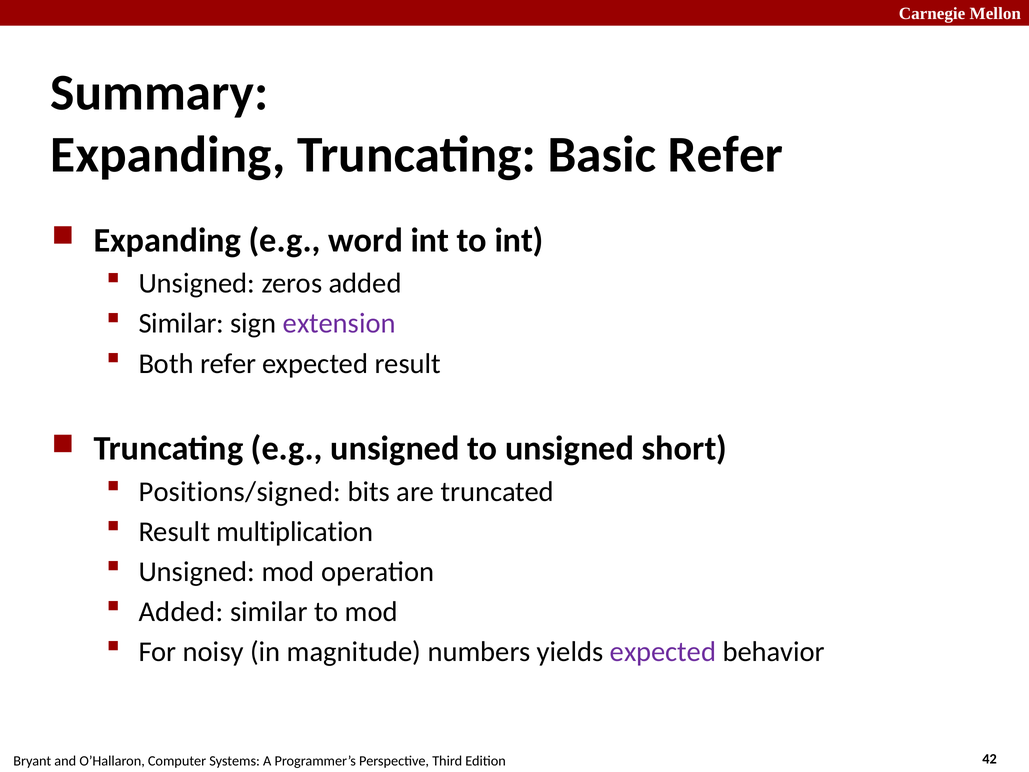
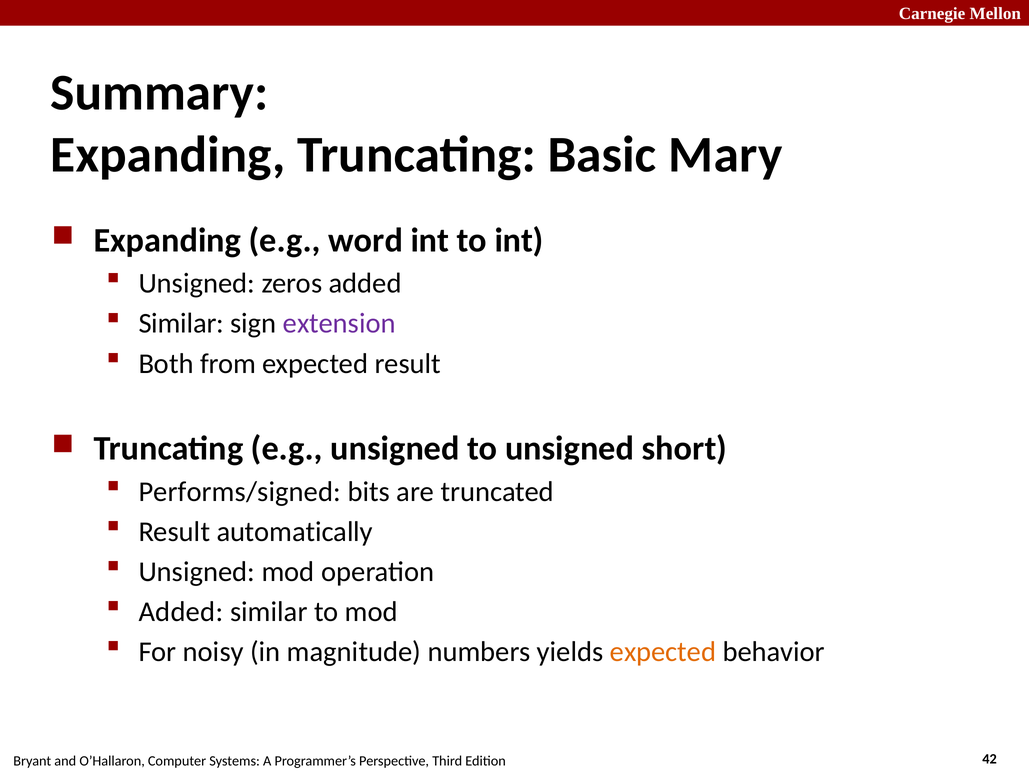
Basic Refer: Refer -> Mary (725, 155)
Both refer: refer -> from (228, 363)
Positions/signed: Positions/signed -> Performs/signed (240, 492)
multiplication: multiplication -> automatically (295, 532)
expected colour: purple -> orange (663, 652)
